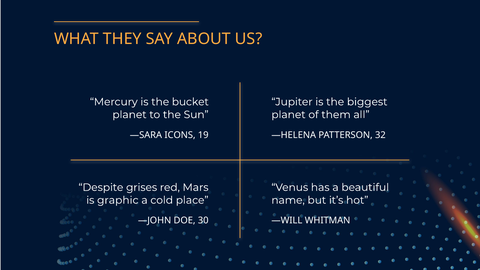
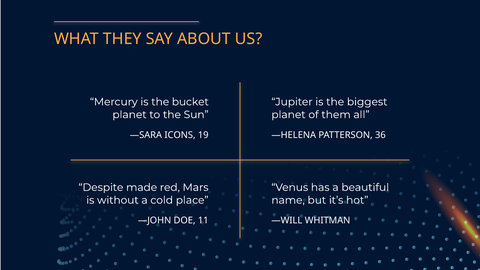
32: 32 -> 36 (380, 135)
grises: grises -> made (142, 187)
graphic: graphic -> without (118, 200)
30: 30 -> 11 (203, 220)
